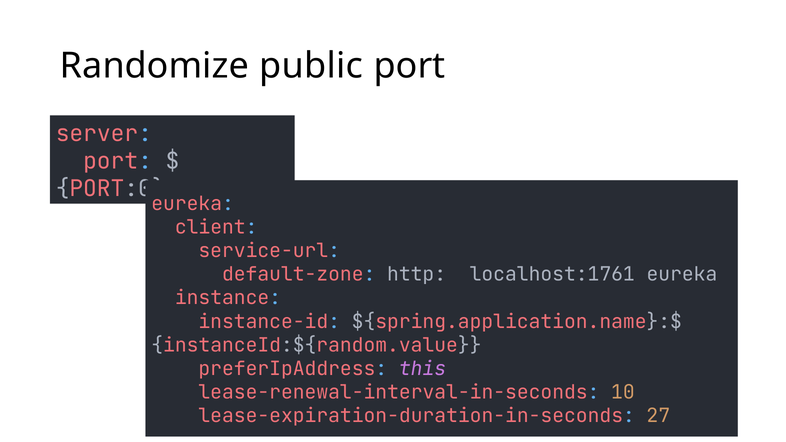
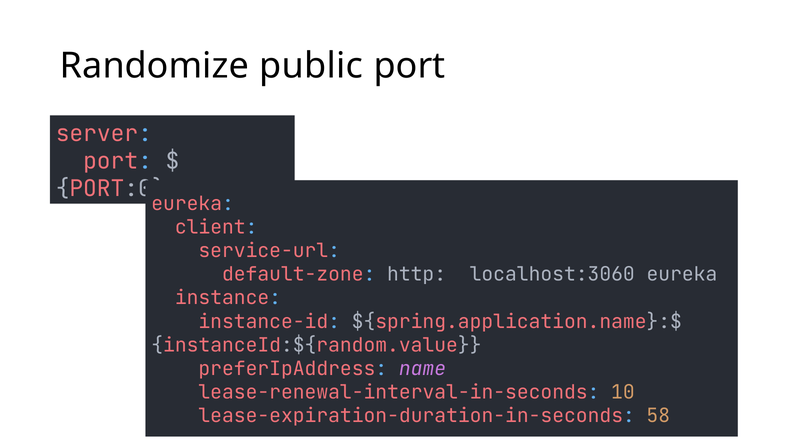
http://localhost:1761/eureka: http://localhost:1761/eureka -> http://localhost:3060/eureka (552, 274)
this: this -> name (422, 369)
27: 27 -> 58 (658, 416)
